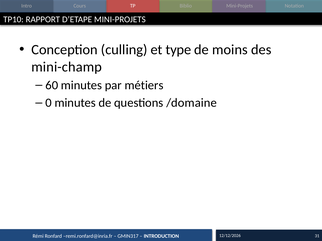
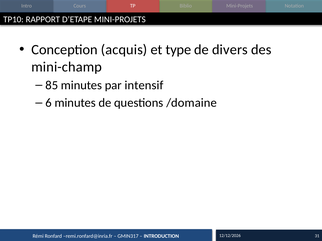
culling: culling -> acquis (124, 50)
moins: moins -> divers (230, 50)
60: 60 -> 85 (52, 85)
métiers: métiers -> intensif (144, 85)
0: 0 -> 6 (49, 103)
